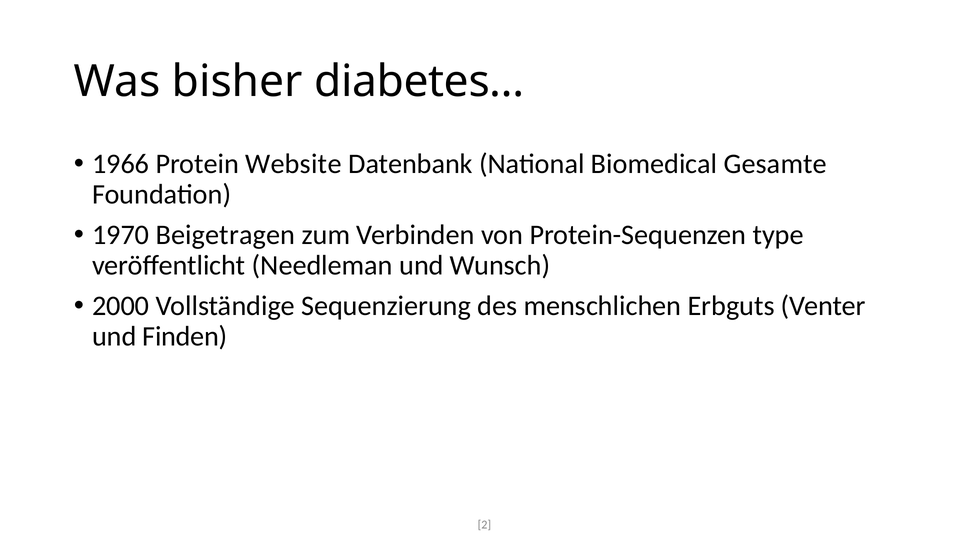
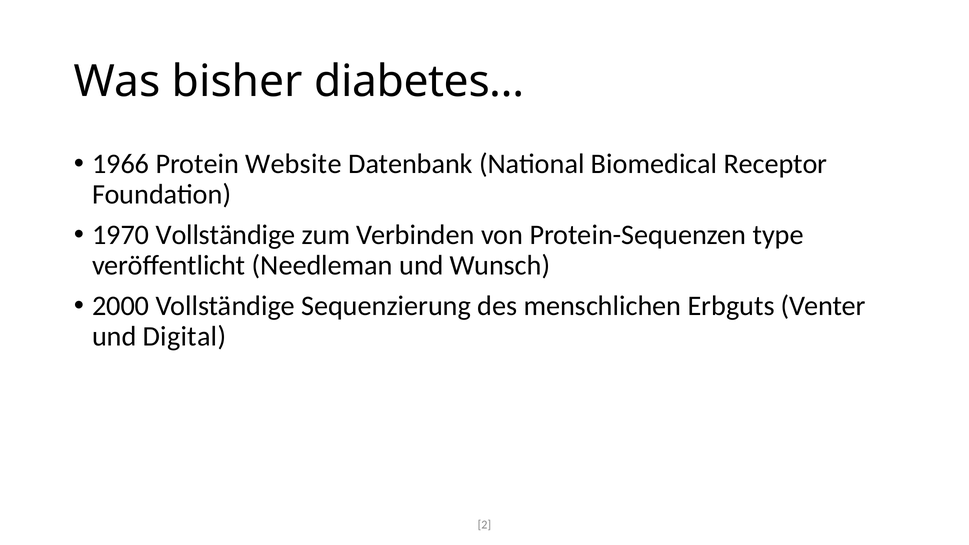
Gesamte: Gesamte -> Receptor (775, 164)
1970 Beigetragen: Beigetragen -> Vollständige (226, 235)
Finden: Finden -> Digital (185, 337)
